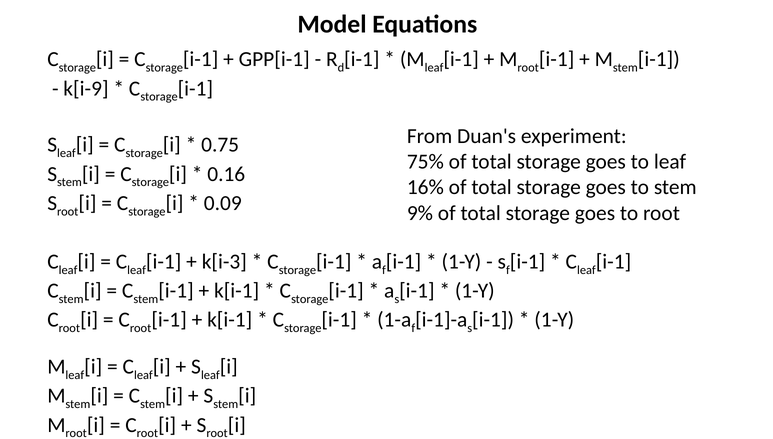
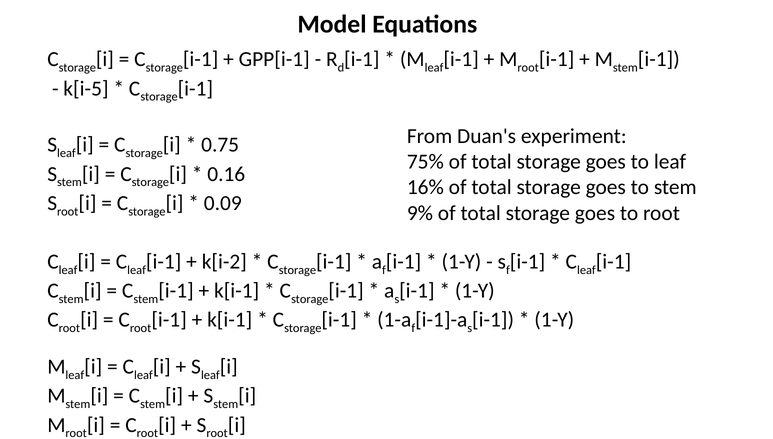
k[i-9: k[i-9 -> k[i-5 (86, 89)
k[i-3: k[i-3 -> k[i-2 (224, 262)
